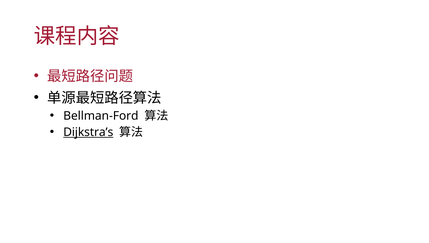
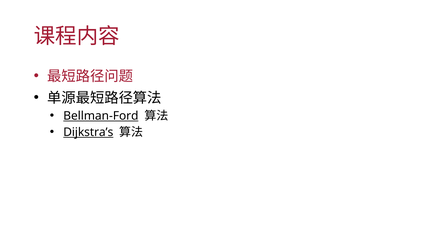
Bellman-Ford underline: none -> present (101, 116)
